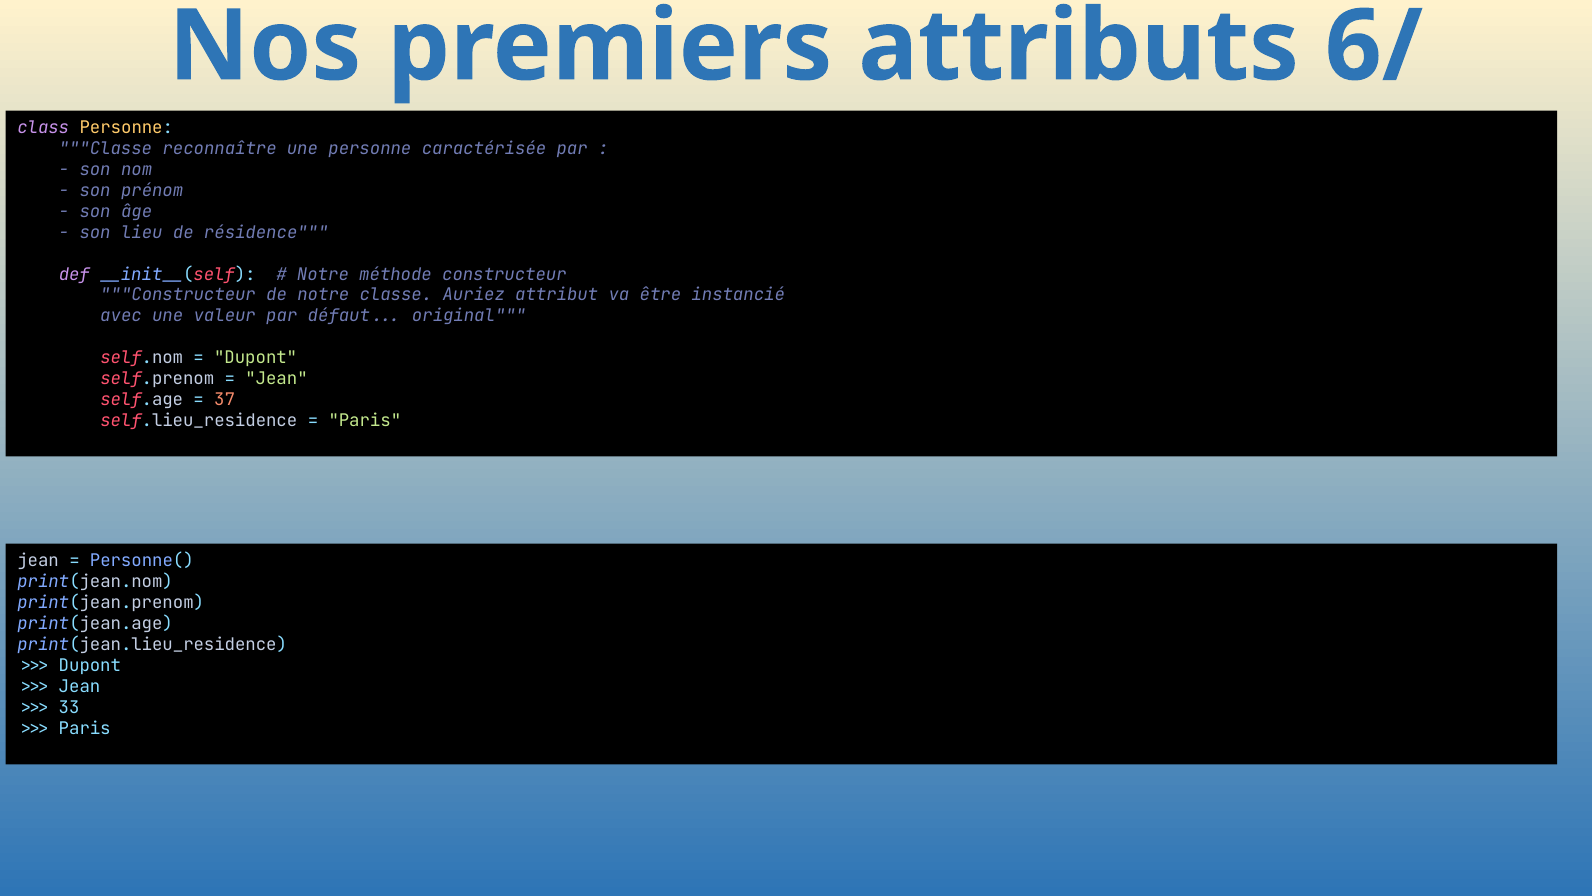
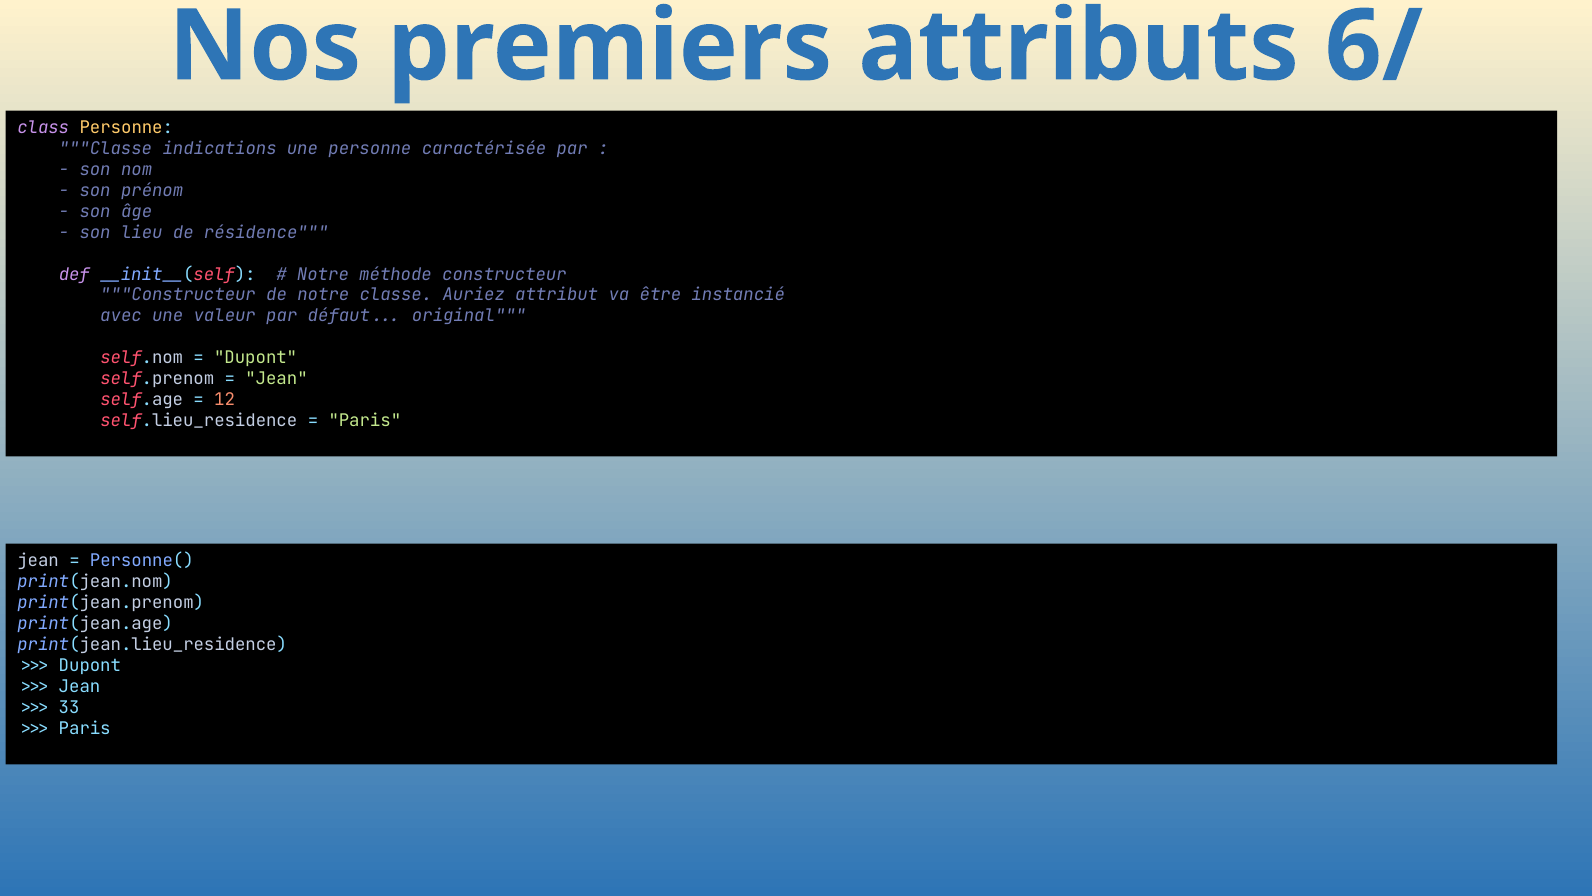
reconnaître: reconnaître -> indications (220, 149)
37: 37 -> 12 (225, 399)
